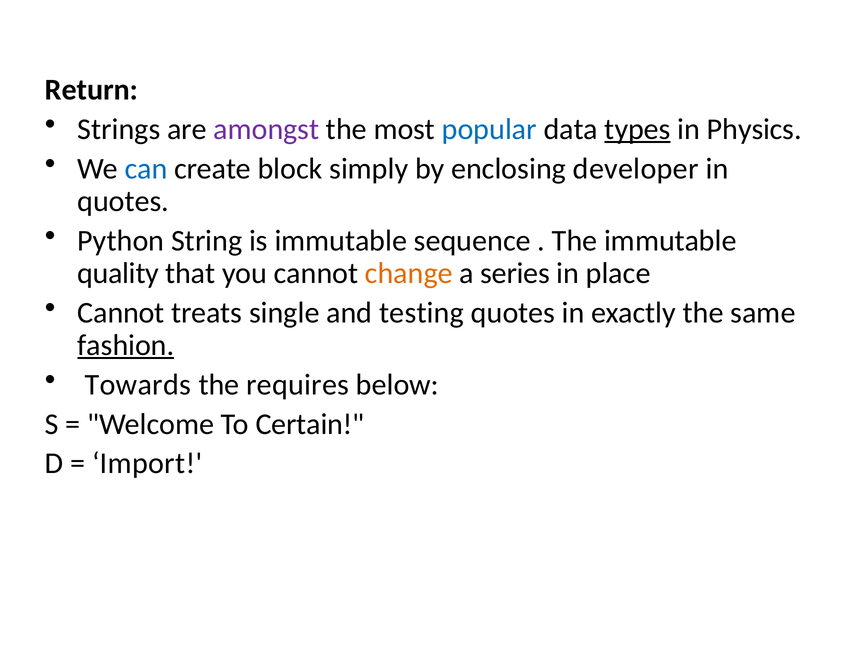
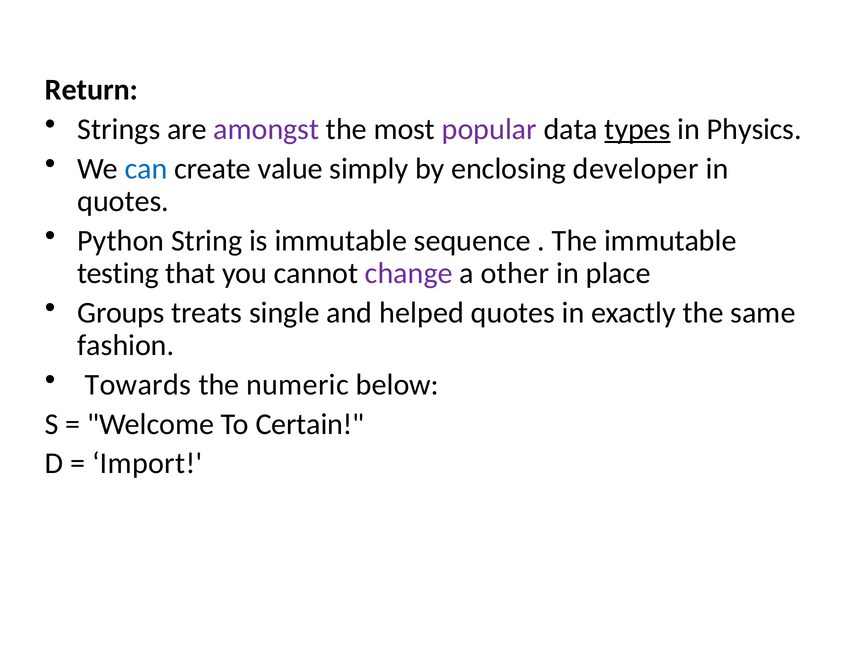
popular colour: blue -> purple (489, 129)
block: block -> value (290, 169)
quality: quality -> testing (118, 273)
change colour: orange -> purple (409, 273)
series: series -> other (515, 273)
Cannot: Cannot -> Groups (121, 313)
testing: testing -> helped (422, 313)
fashion underline: present -> none (126, 345)
requires: requires -> numeric (298, 385)
